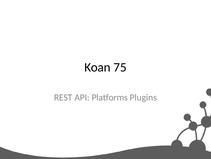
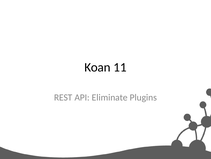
75: 75 -> 11 (120, 67)
Platforms: Platforms -> Eliminate (110, 97)
